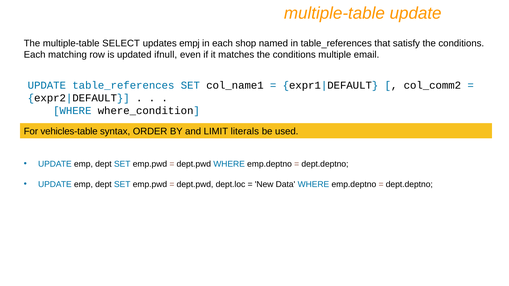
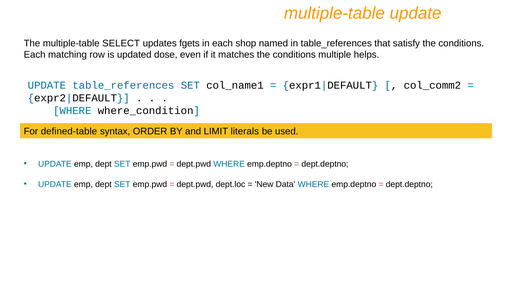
empj: empj -> fgets (189, 43)
ifnull: ifnull -> dose (166, 55)
email: email -> helps (367, 55)
vehicles-table: vehicles-table -> defined-table (69, 132)
